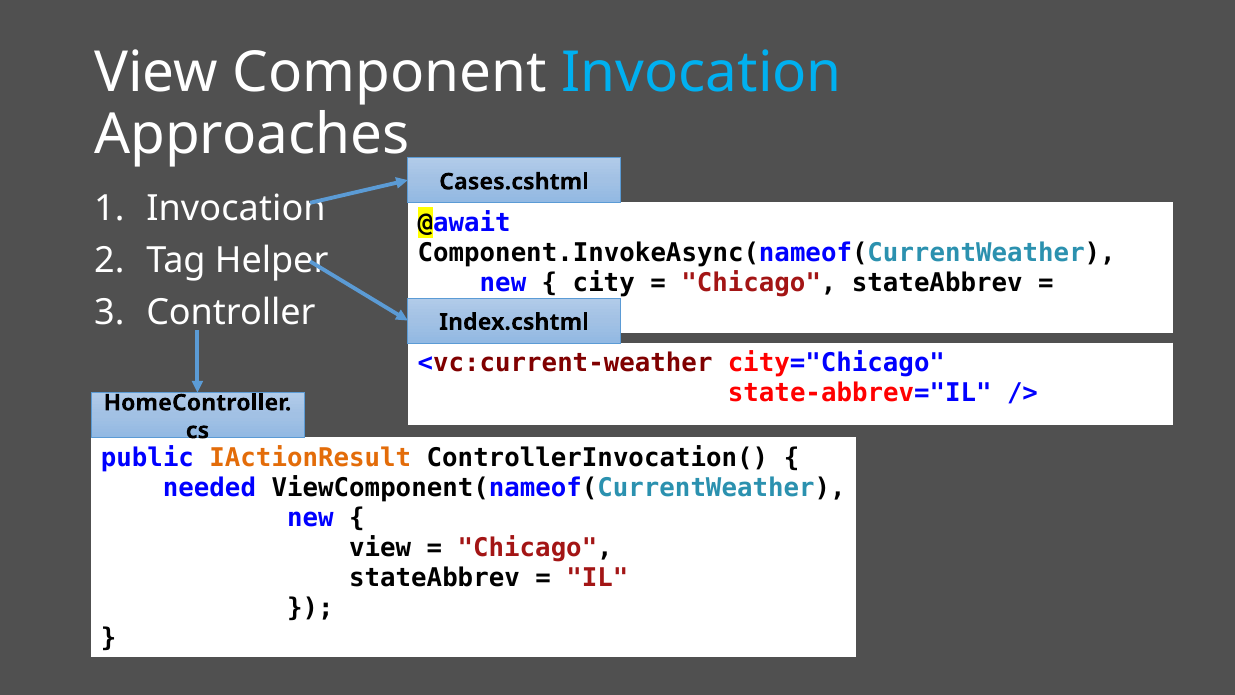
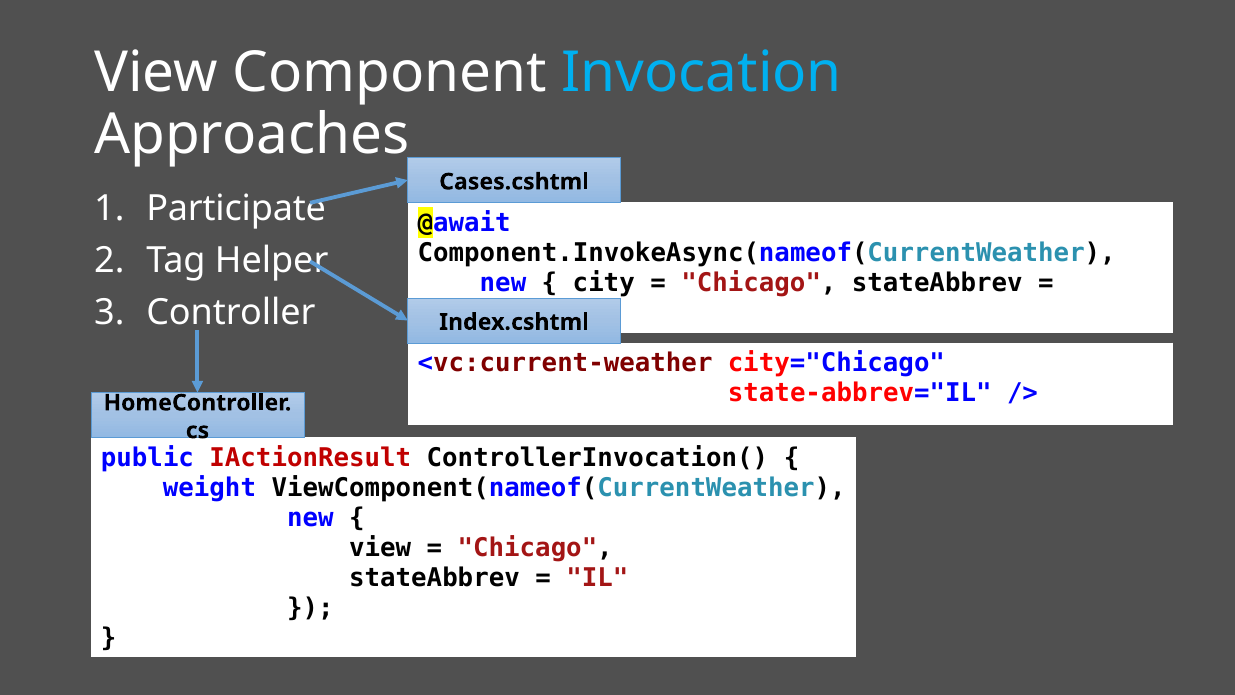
Invocation: Invocation -> Participate (236, 209)
IActionResult colour: orange -> red (310, 458)
needed: needed -> weight (209, 488)
